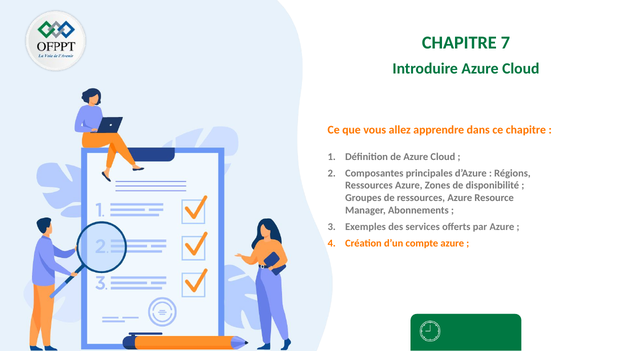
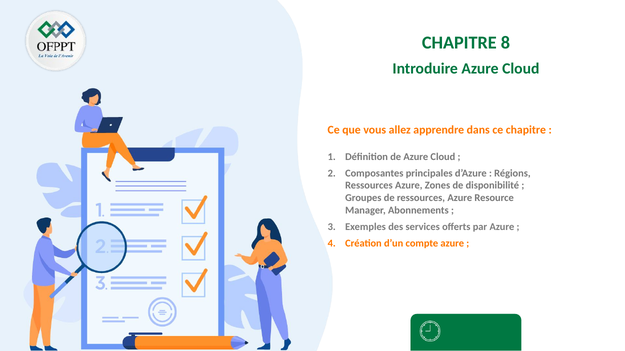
7: 7 -> 8 (505, 43)
